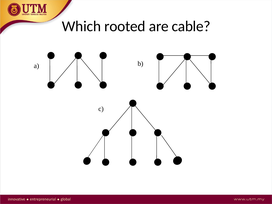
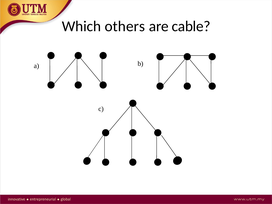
rooted: rooted -> others (125, 26)
